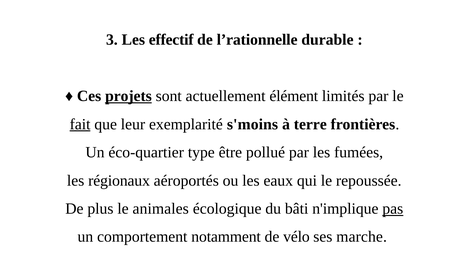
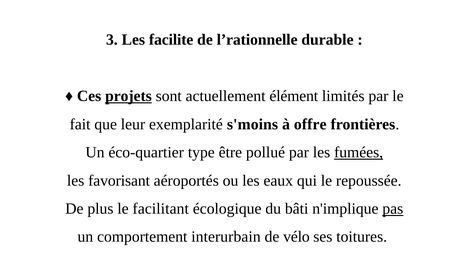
effectif: effectif -> facilite (171, 40)
fait underline: present -> none (80, 124)
terre: terre -> offre (310, 124)
fumées underline: none -> present (359, 152)
régionaux: régionaux -> favorisant (119, 180)
animales: animales -> facilitant (161, 209)
notamment: notamment -> interurbain (226, 237)
marche: marche -> toitures (362, 237)
